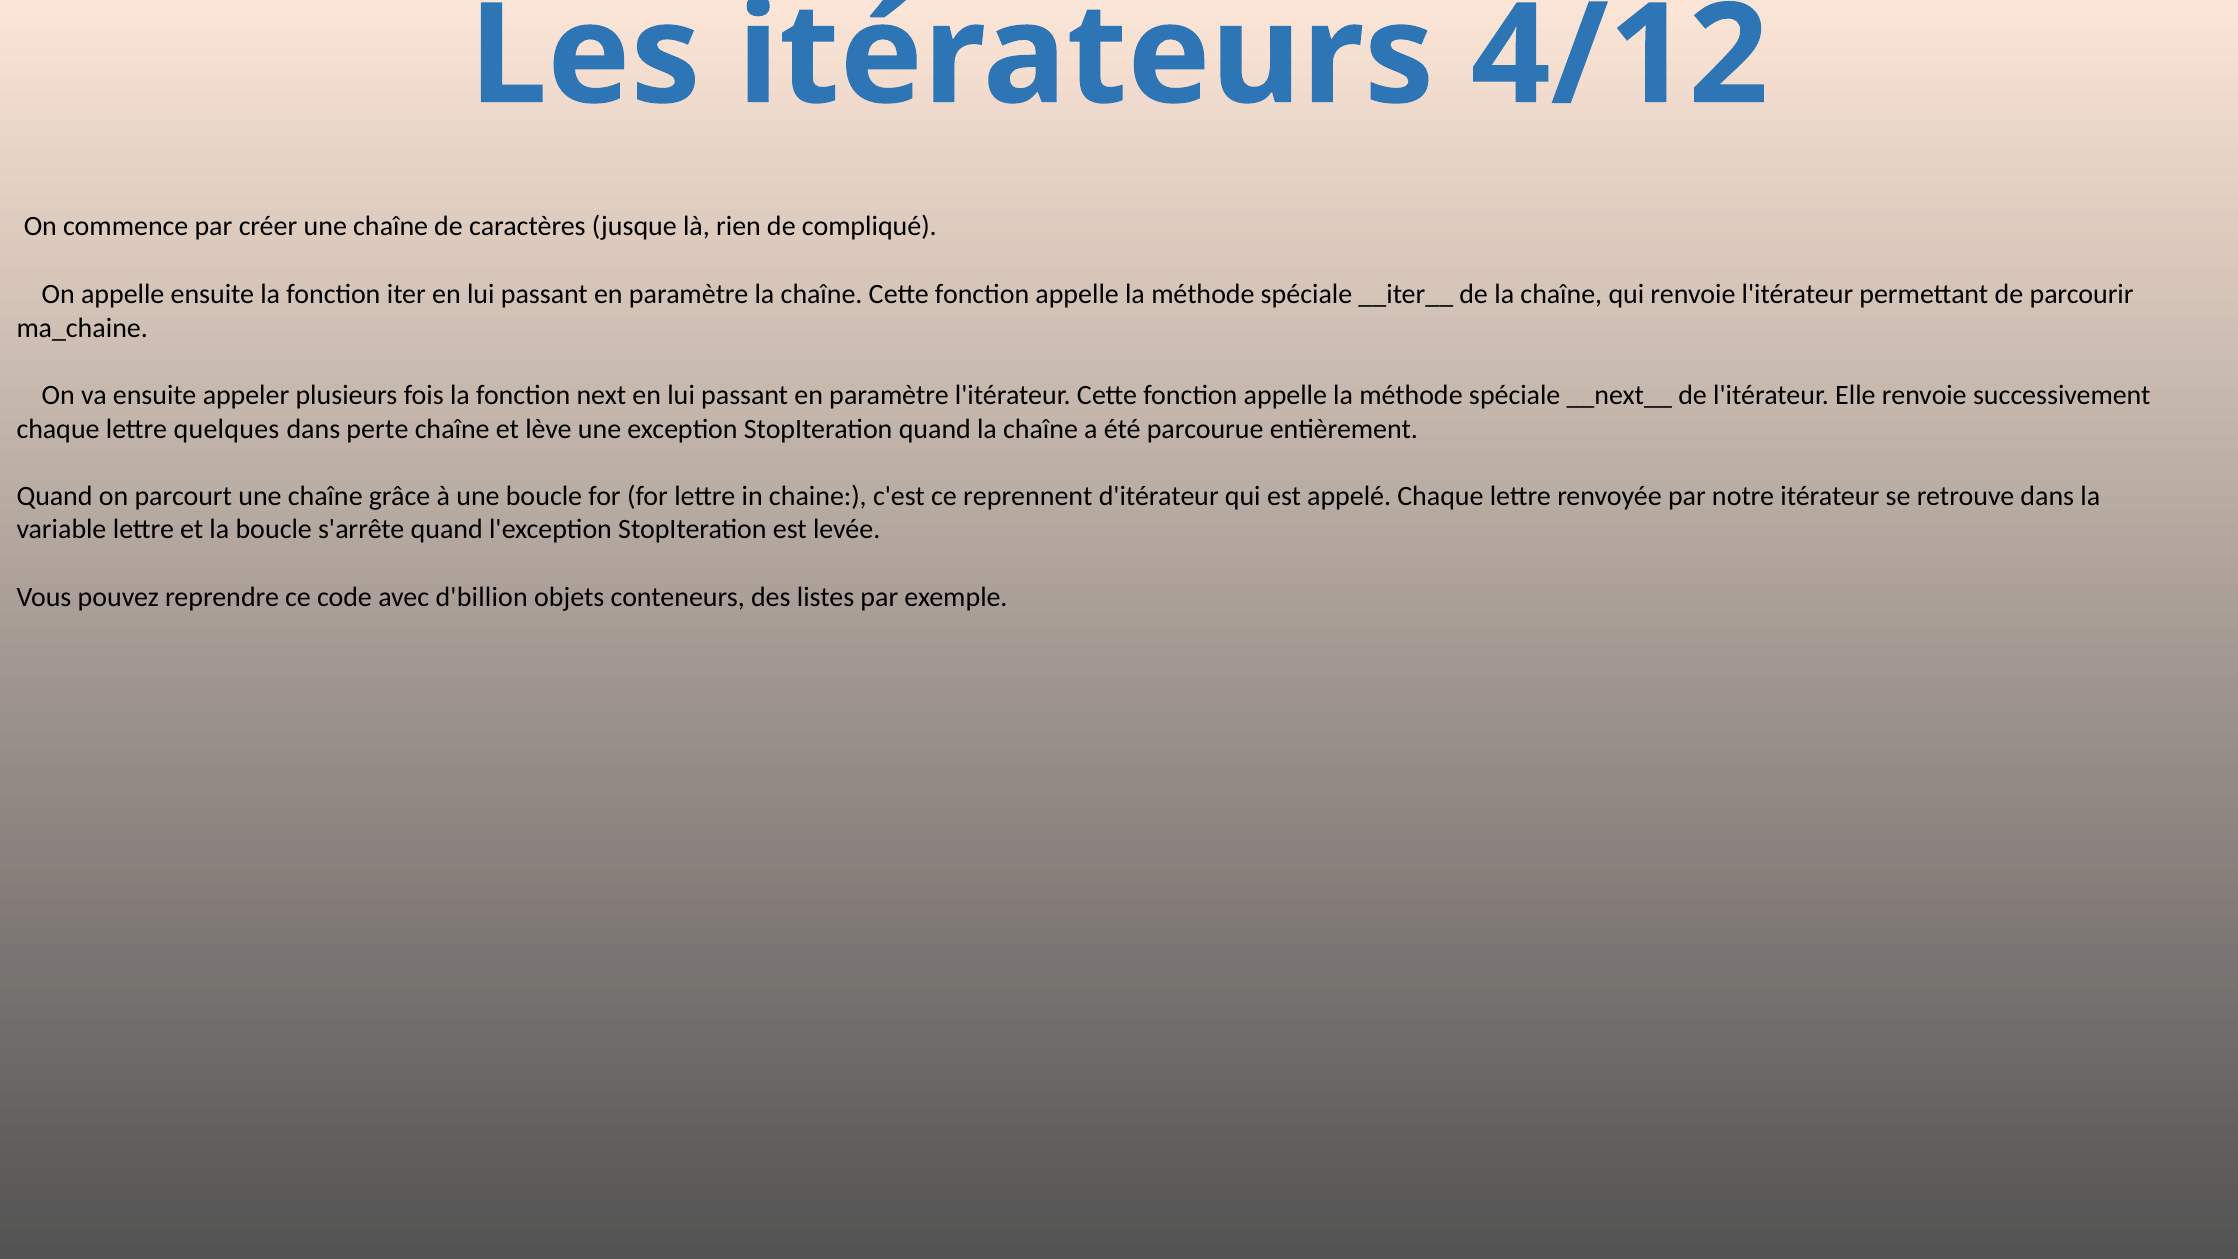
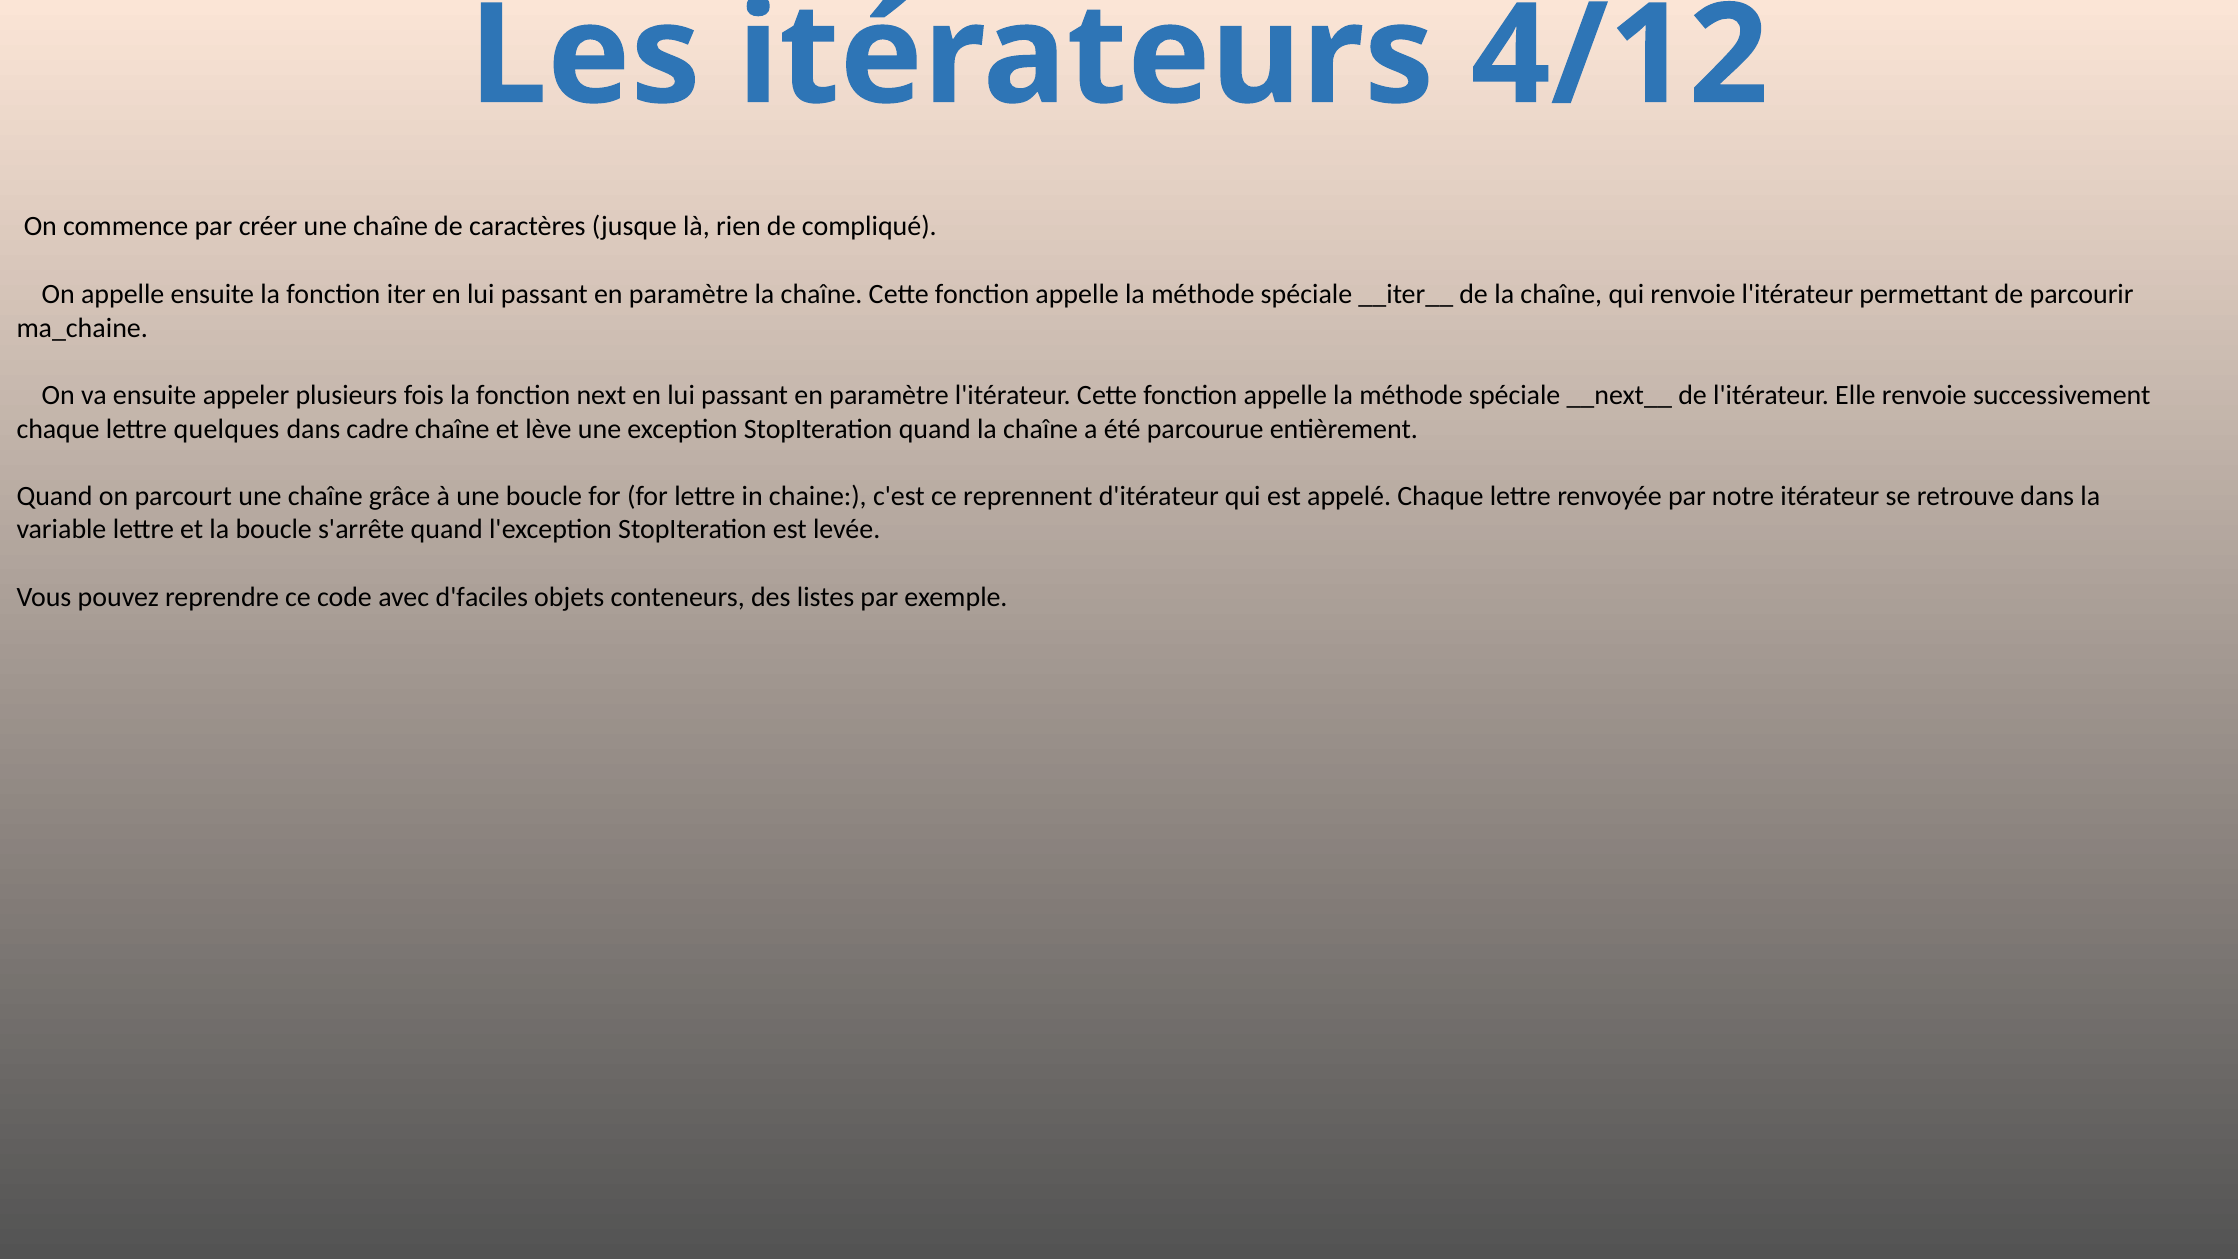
perte: perte -> cadre (378, 429)
d'billion: d'billion -> d'faciles (482, 597)
